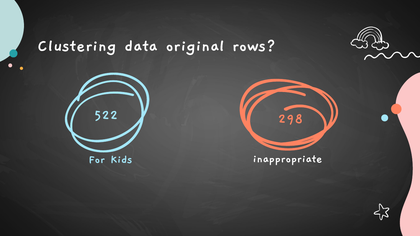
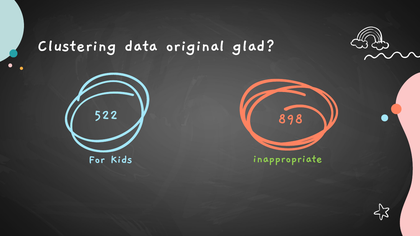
rows: rows -> glad (254, 45)
298: 298 -> 898 (291, 118)
inappropriate colour: white -> light green (288, 159)
